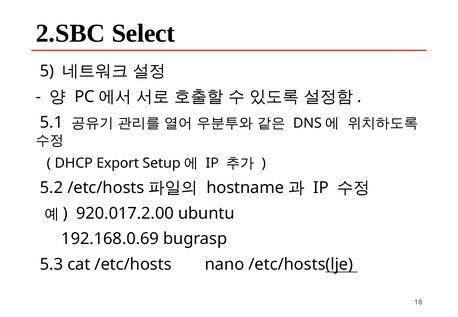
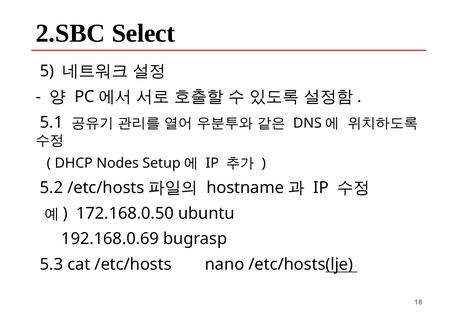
Export: Export -> Nodes (118, 163)
920.017.2.00: 920.017.2.00 -> 172.168.0.50 (125, 213)
